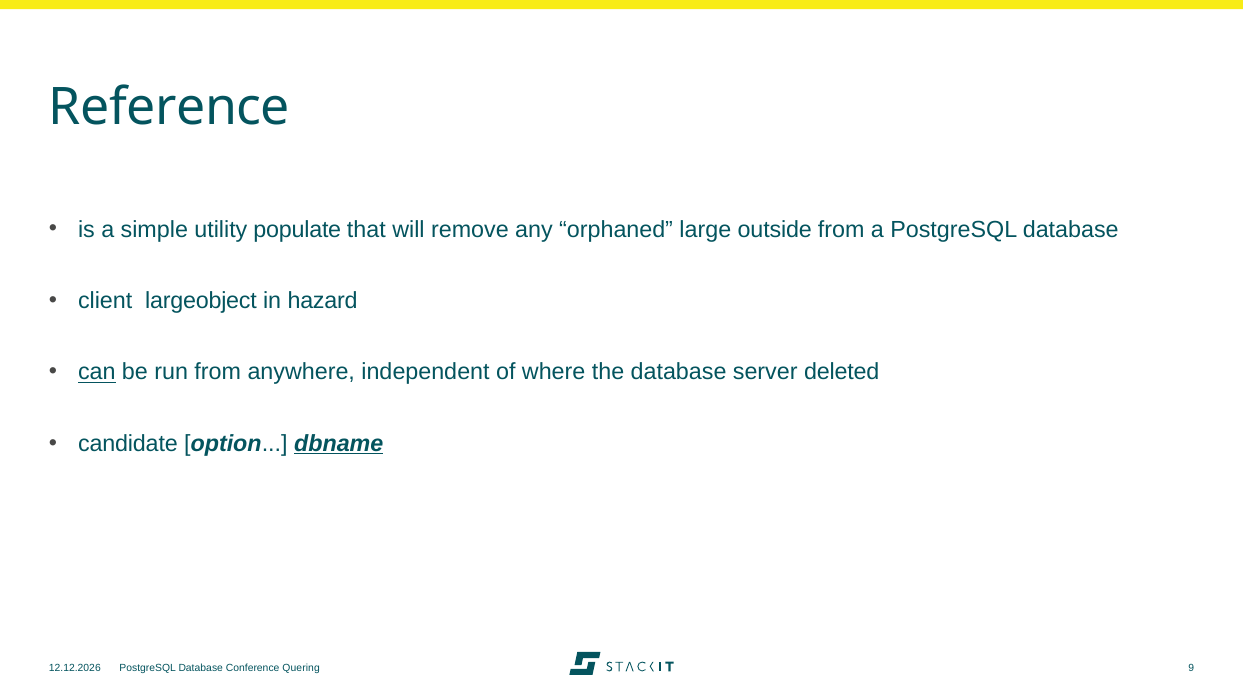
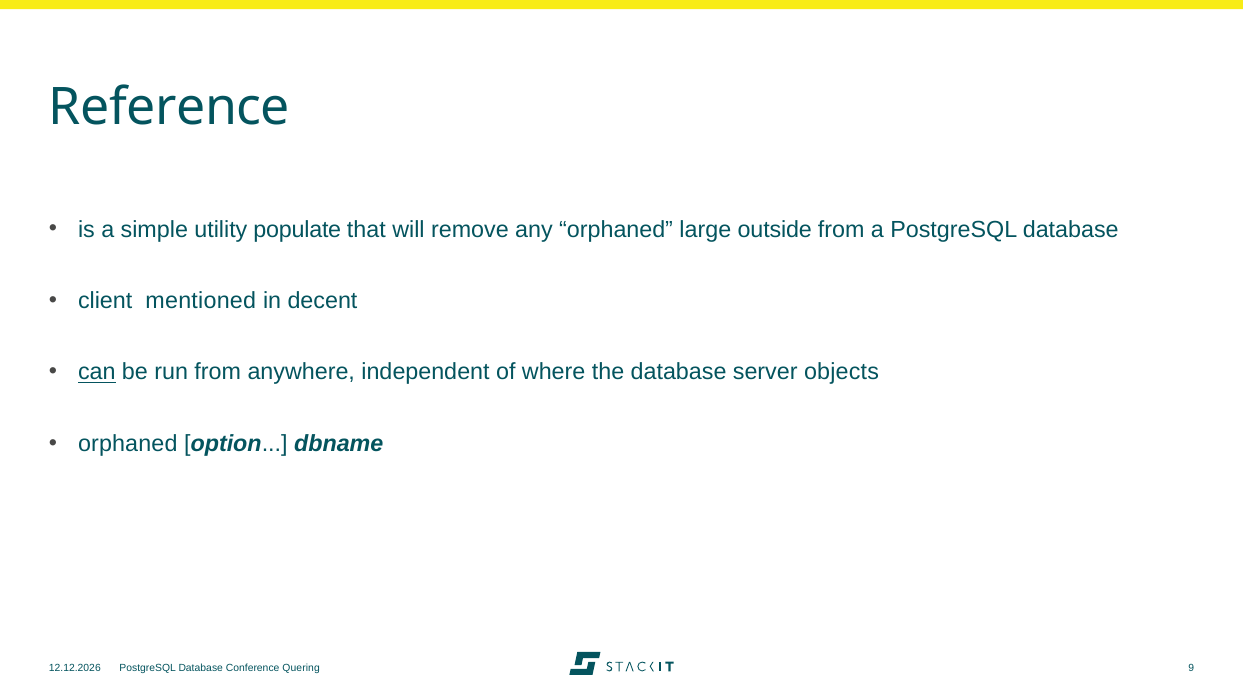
largeobject: largeobject -> mentioned (201, 301)
hazard: hazard -> decent (322, 301)
deleted: deleted -> objects (841, 372)
candidate: candidate -> orphaned (128, 444)
dbname underline: present -> none (339, 444)
